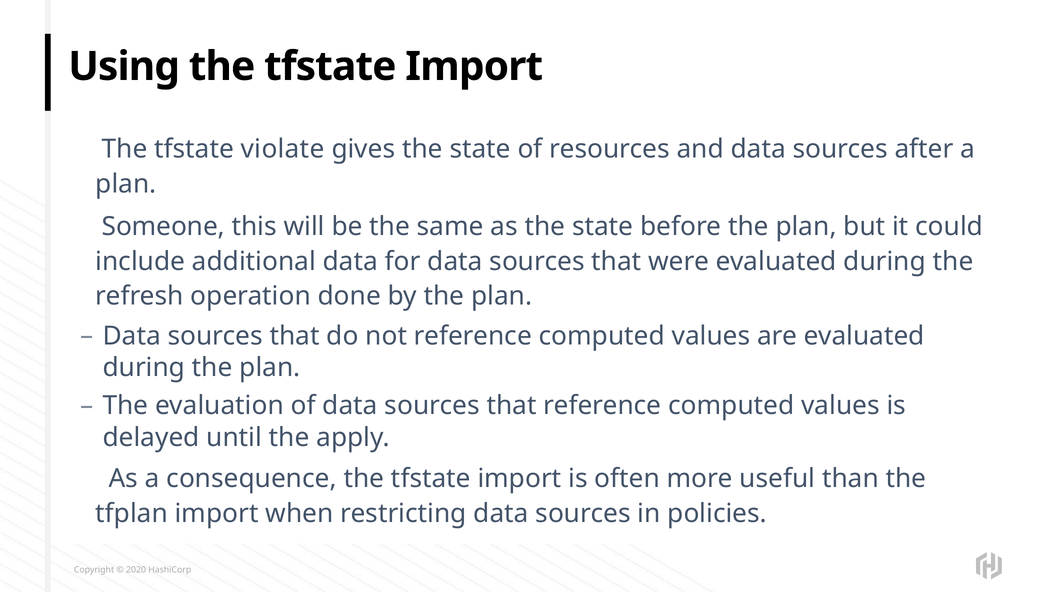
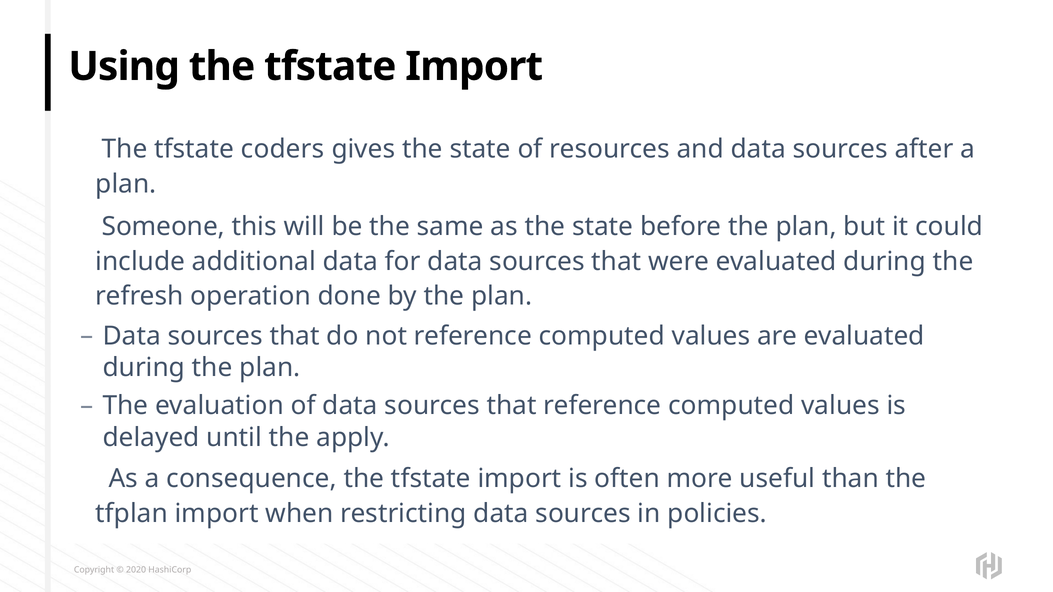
violate: violate -> coders (283, 149)
